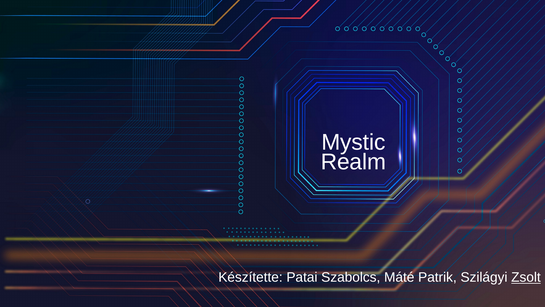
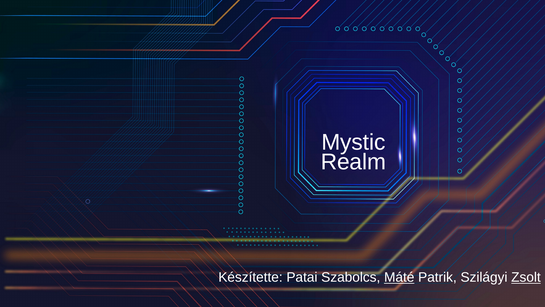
Máté underline: none -> present (399, 277)
